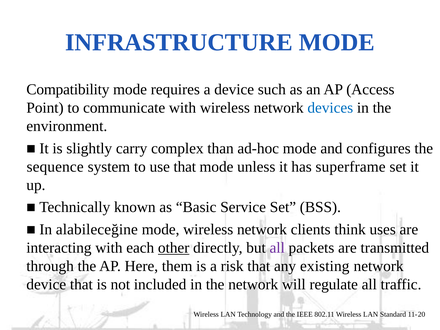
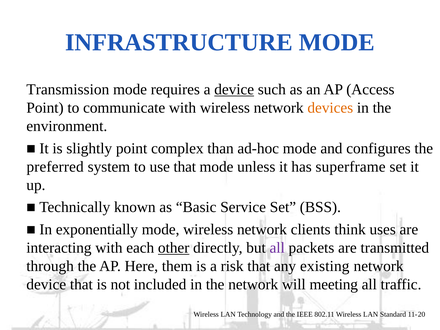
Compatibility: Compatibility -> Transmission (68, 89)
device underline: none -> present (234, 89)
devices colour: blue -> orange (330, 108)
slightly carry: carry -> point (132, 148)
sequence: sequence -> preferred (55, 167)
alabileceğine: alabileceğine -> exponentially (97, 229)
regulate: regulate -> meeting (334, 284)
